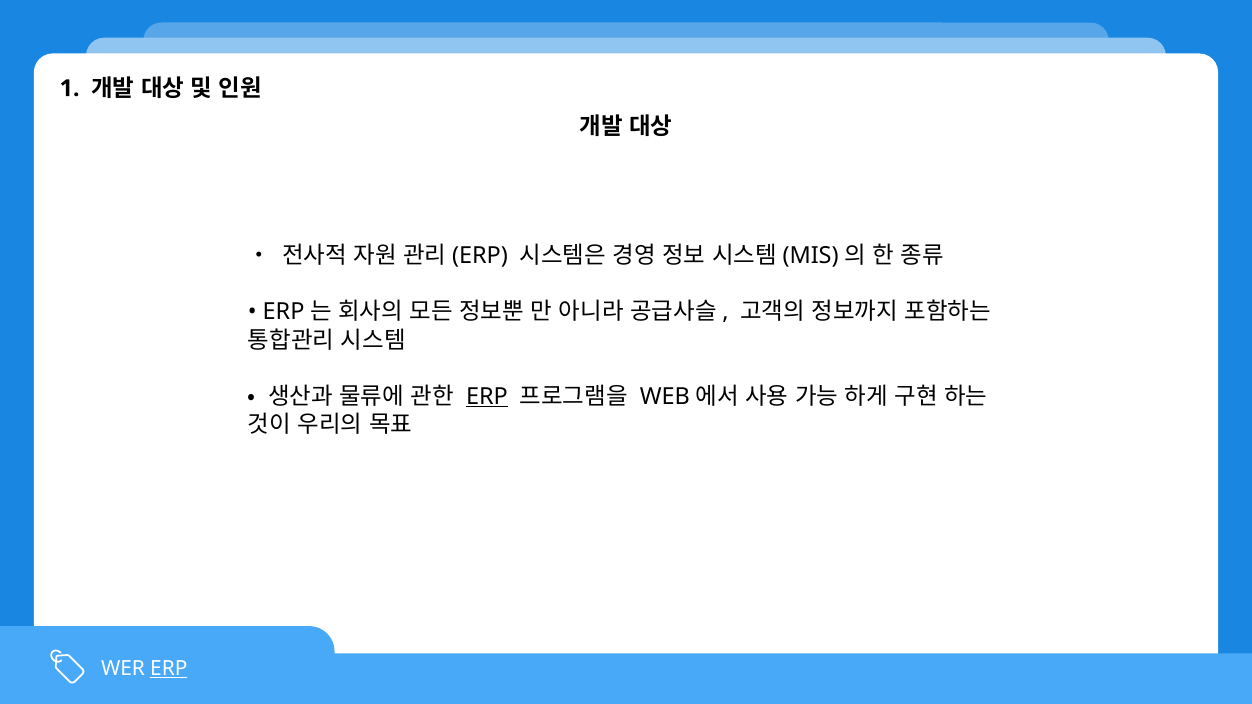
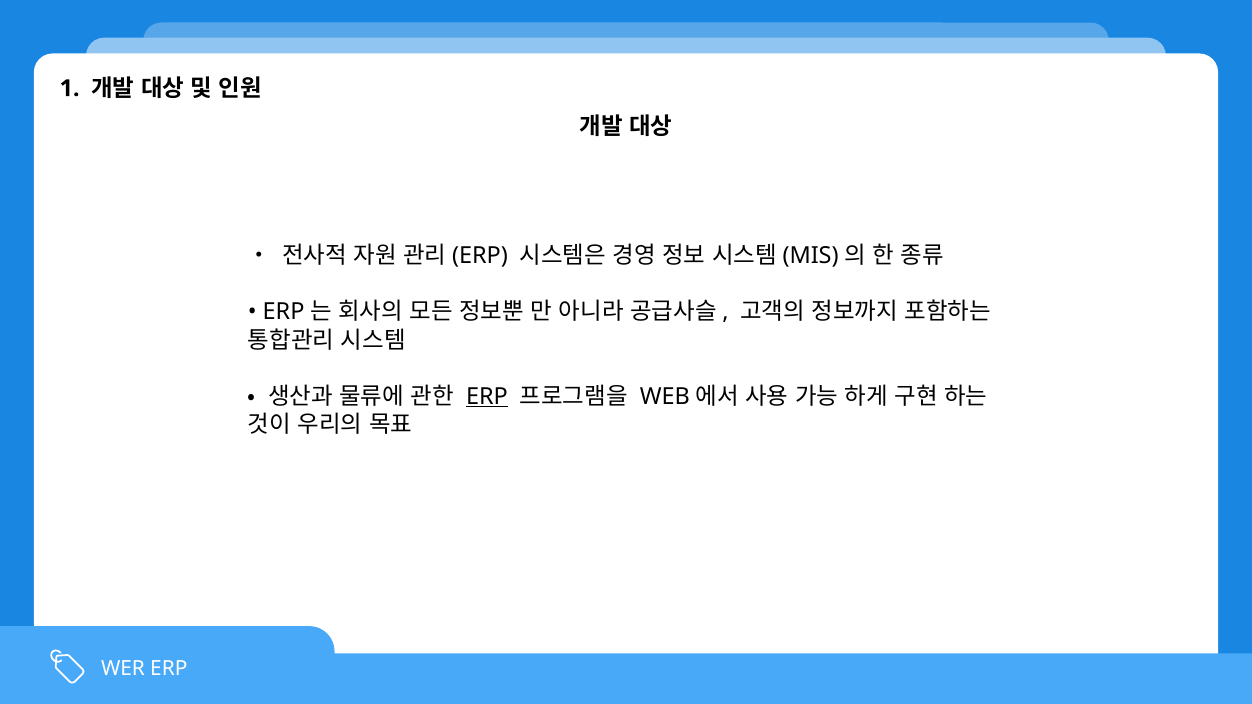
ERP underline: present -> none (169, 668)
